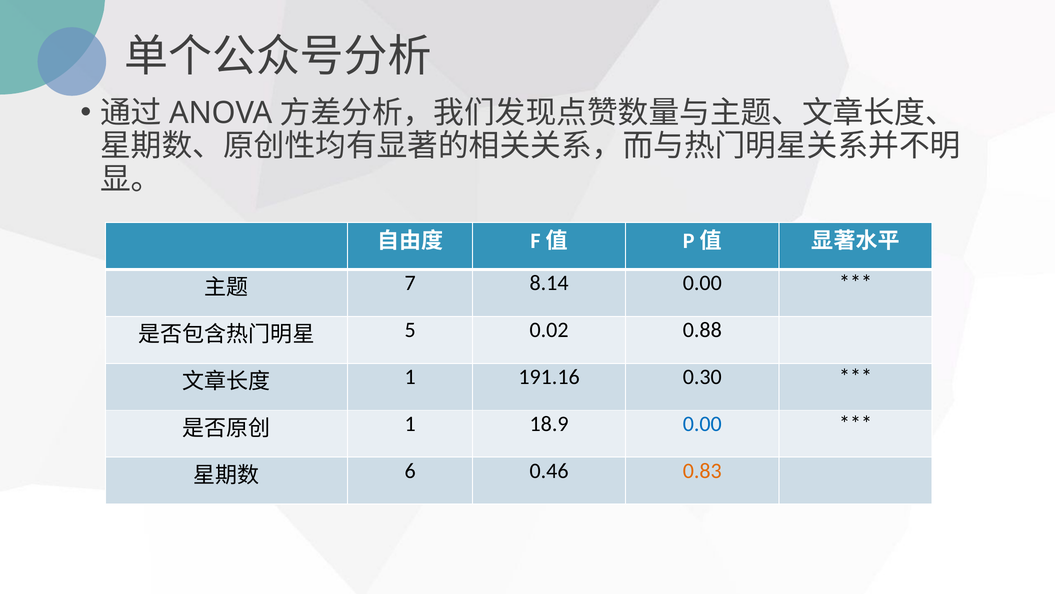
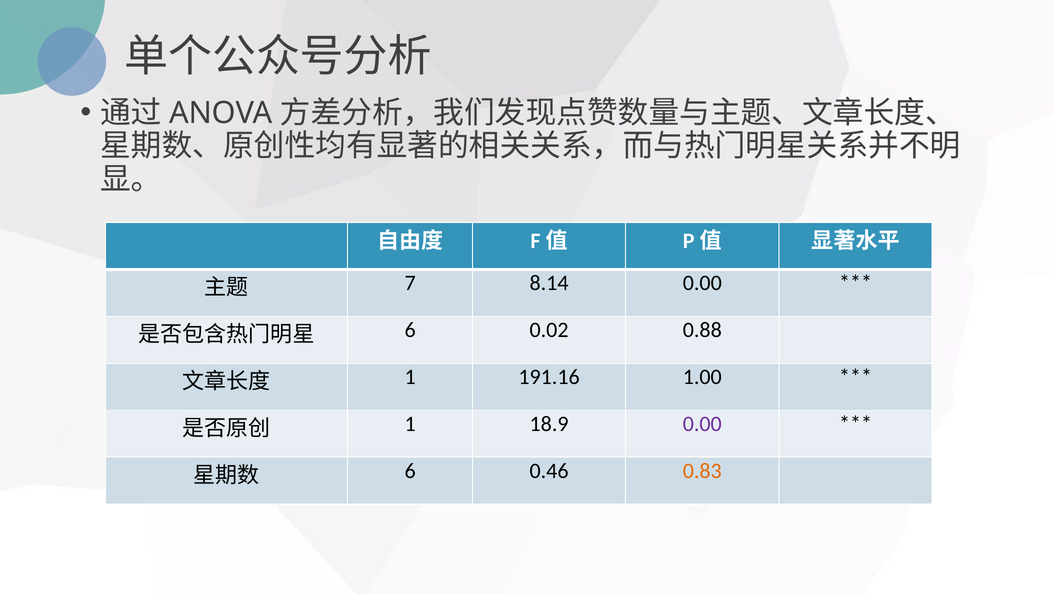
5: 5 -> 6 (410, 330)
0.30: 0.30 -> 1.00 (702, 377)
0.00 colour: blue -> purple (702, 424)
